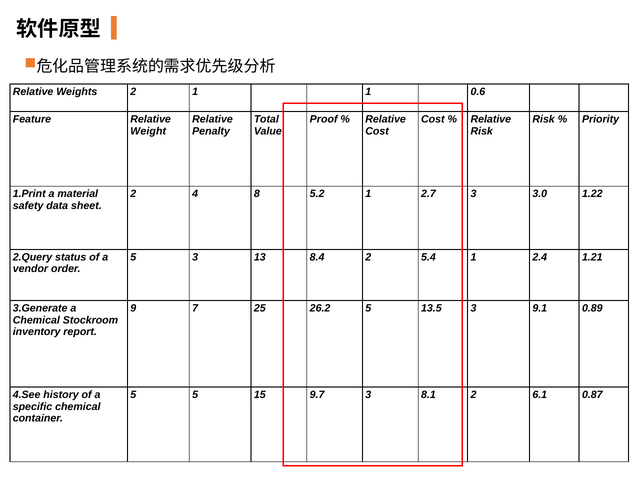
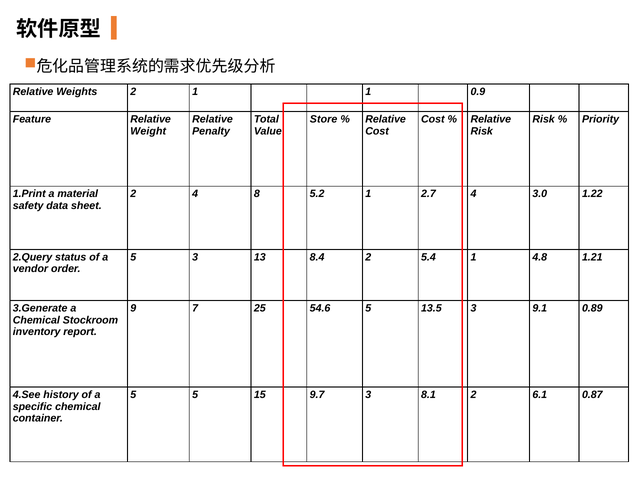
0.6: 0.6 -> 0.9 (478, 92)
Proof: Proof -> Store (324, 119)
2.7 3: 3 -> 4 (474, 194)
2.4: 2.4 -> 4.8 (540, 257)
26.2: 26.2 -> 54.6 (320, 308)
